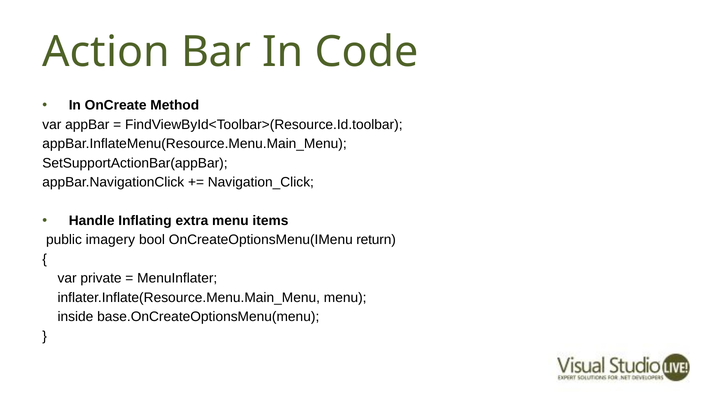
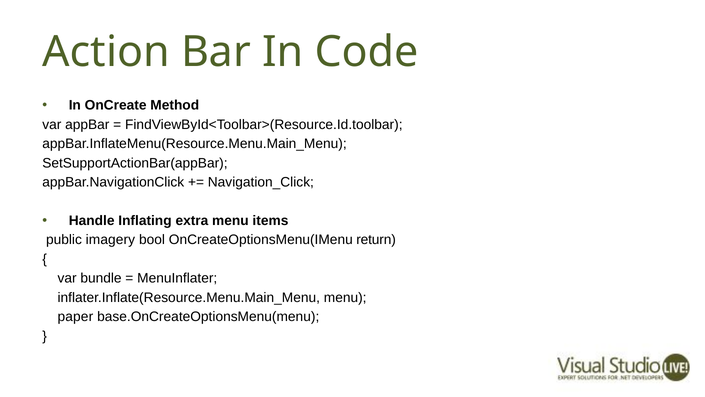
private: private -> bundle (101, 278)
inside: inside -> paper (75, 317)
